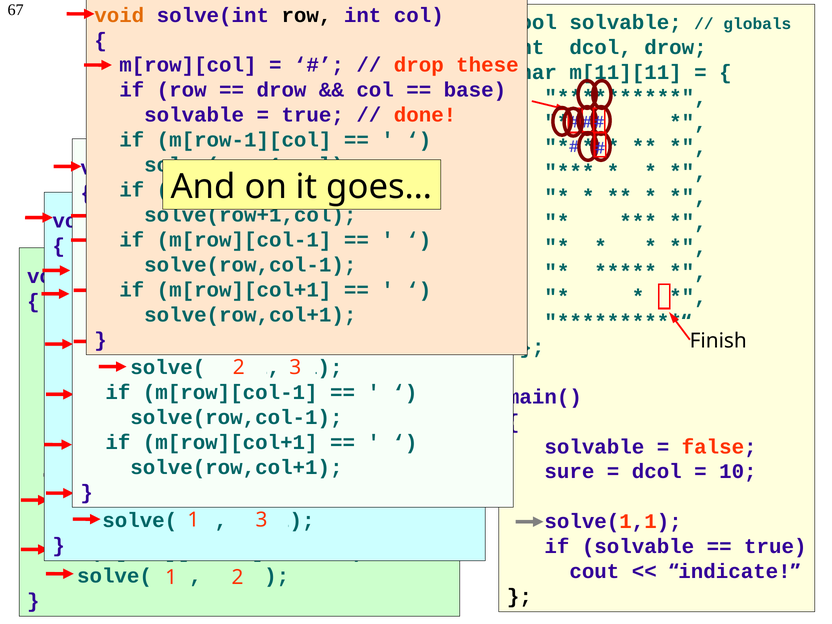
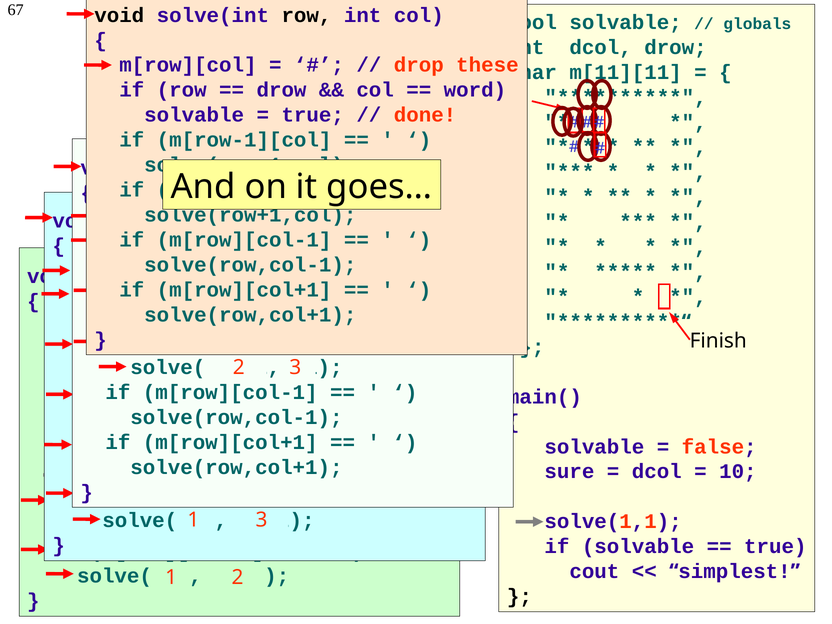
void colour: orange -> black (119, 15)
base: base -> word (475, 90)
indicate: indicate -> simplest (735, 571)
